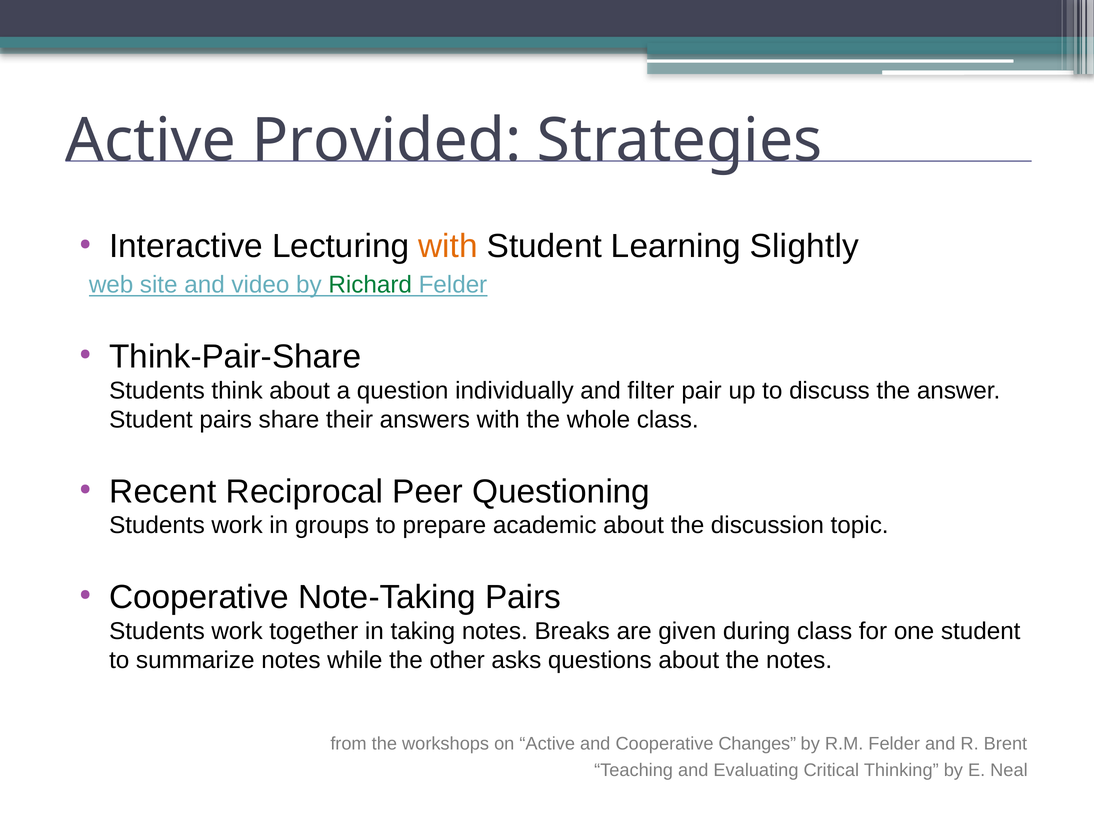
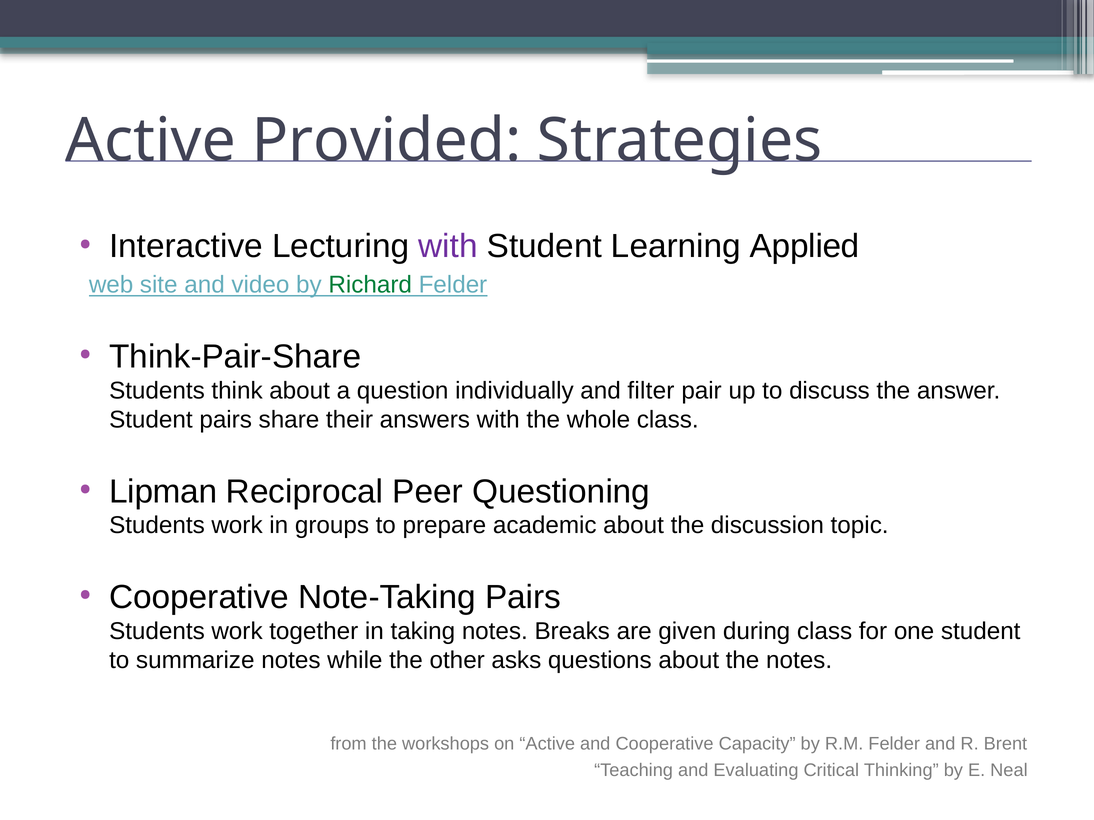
with colour: orange -> purple (448, 247)
Slightly: Slightly -> Applied (805, 247)
Recent: Recent -> Lipman (163, 492)
Changes: Changes -> Capacity (757, 744)
